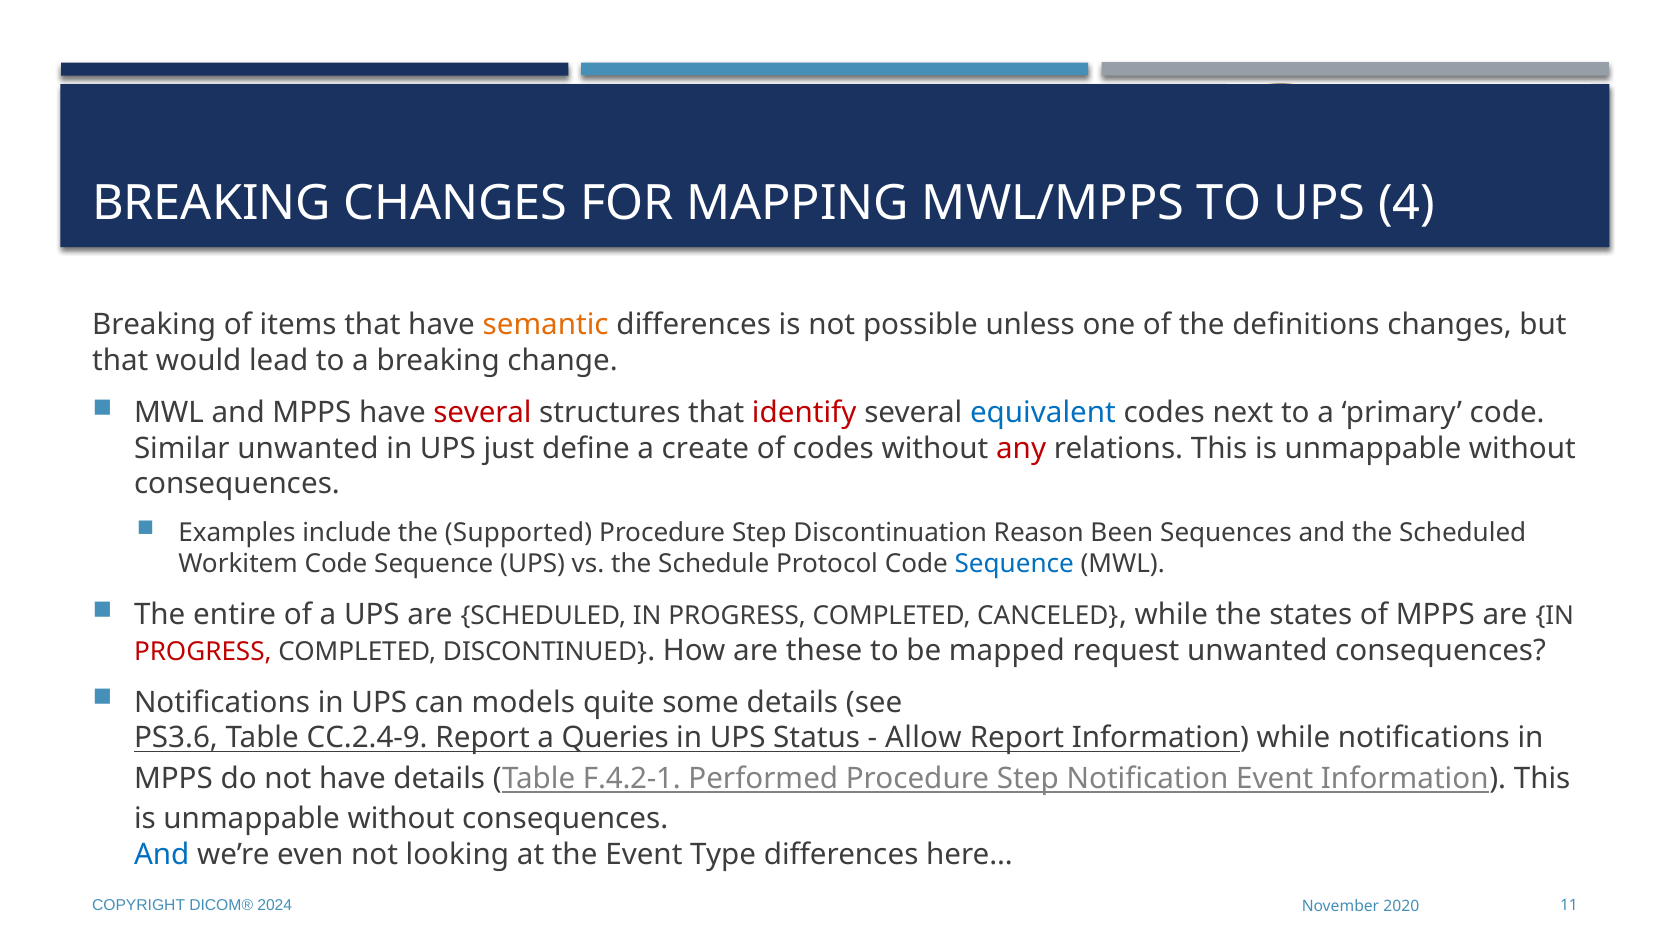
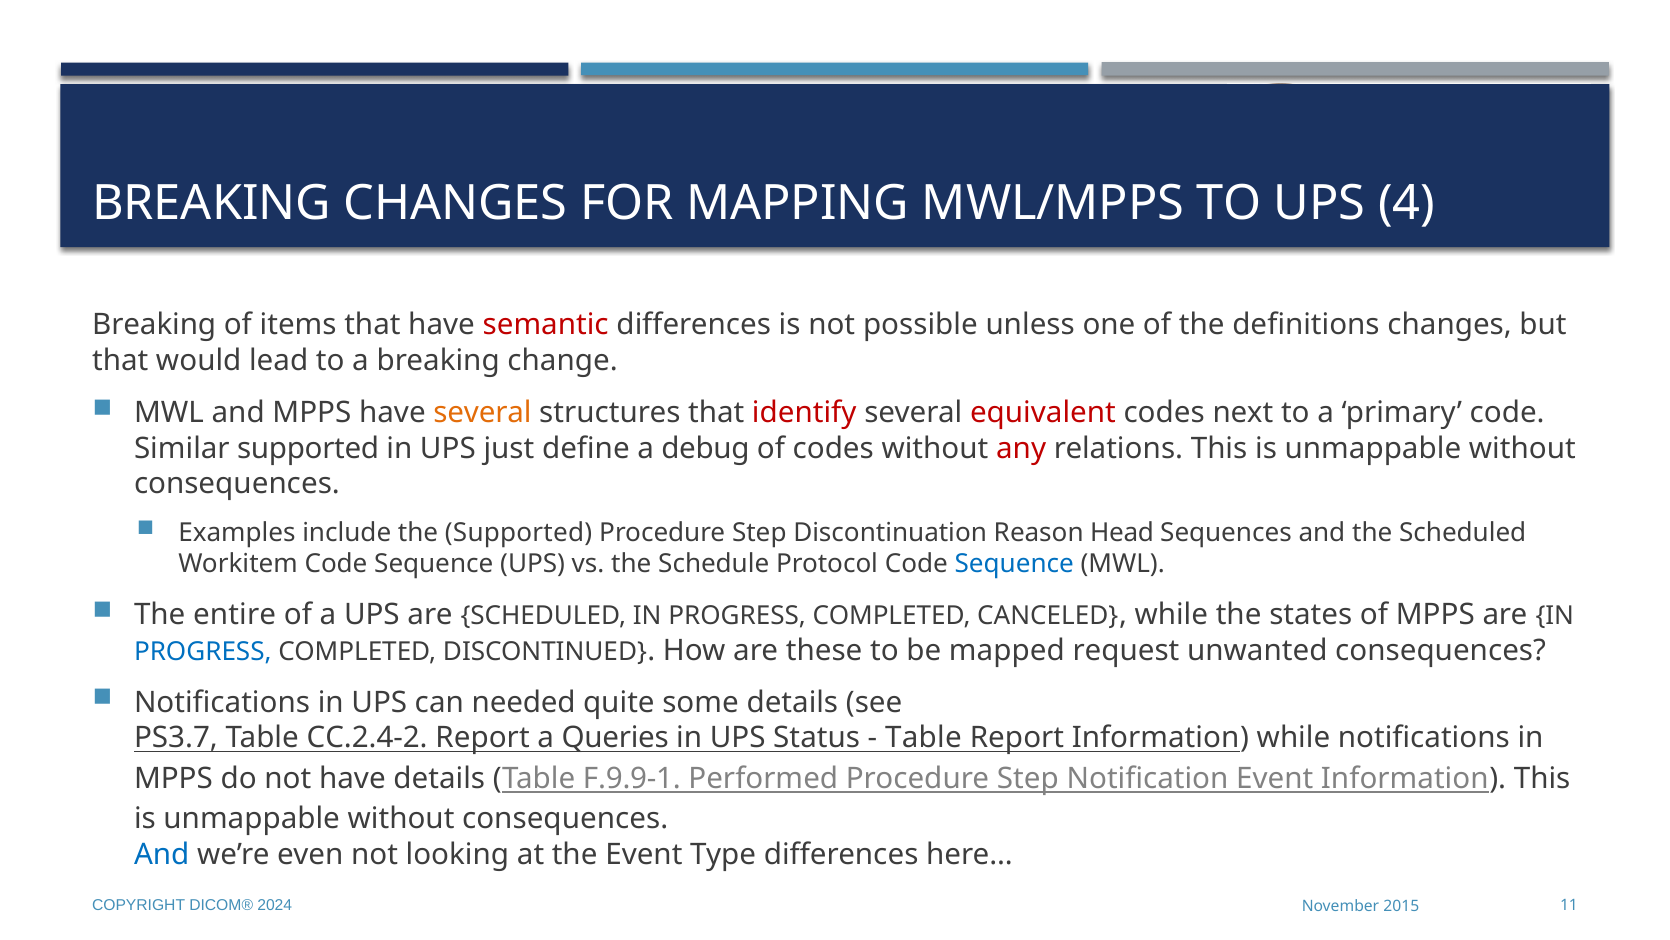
semantic colour: orange -> red (546, 325)
several colour: red -> orange (482, 412)
equivalent colour: blue -> red (1043, 412)
Similar unwanted: unwanted -> supported (308, 448)
create: create -> debug (705, 448)
Been: Been -> Head (1122, 533)
PROGRESS colour: red -> blue (203, 651)
models: models -> needed (524, 702)
PS3.6: PS3.6 -> PS3.7 (176, 738)
CC.2.4-9: CC.2.4-9 -> CC.2.4-2 (367, 738)
Allow: Allow -> Table (923, 738)
F.4.2-1: F.4.2-1 -> F.9.9-1 (632, 778)
2020: 2020 -> 2015 (1401, 906)
